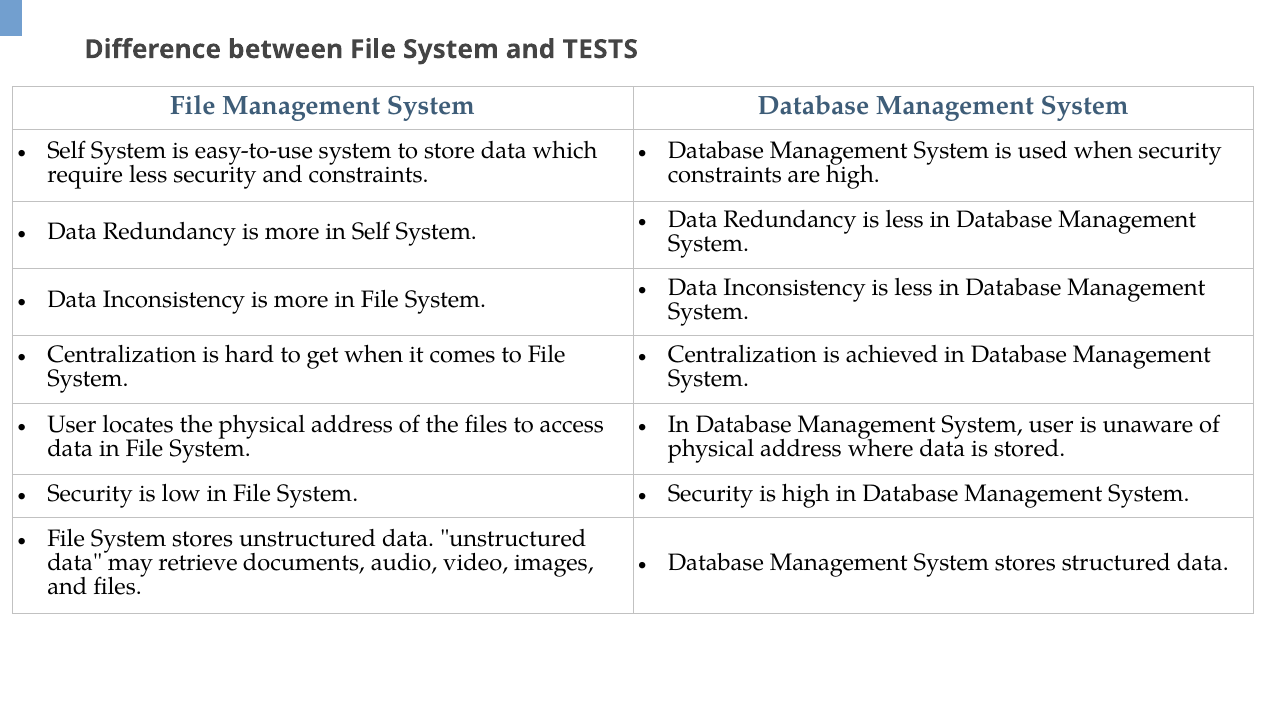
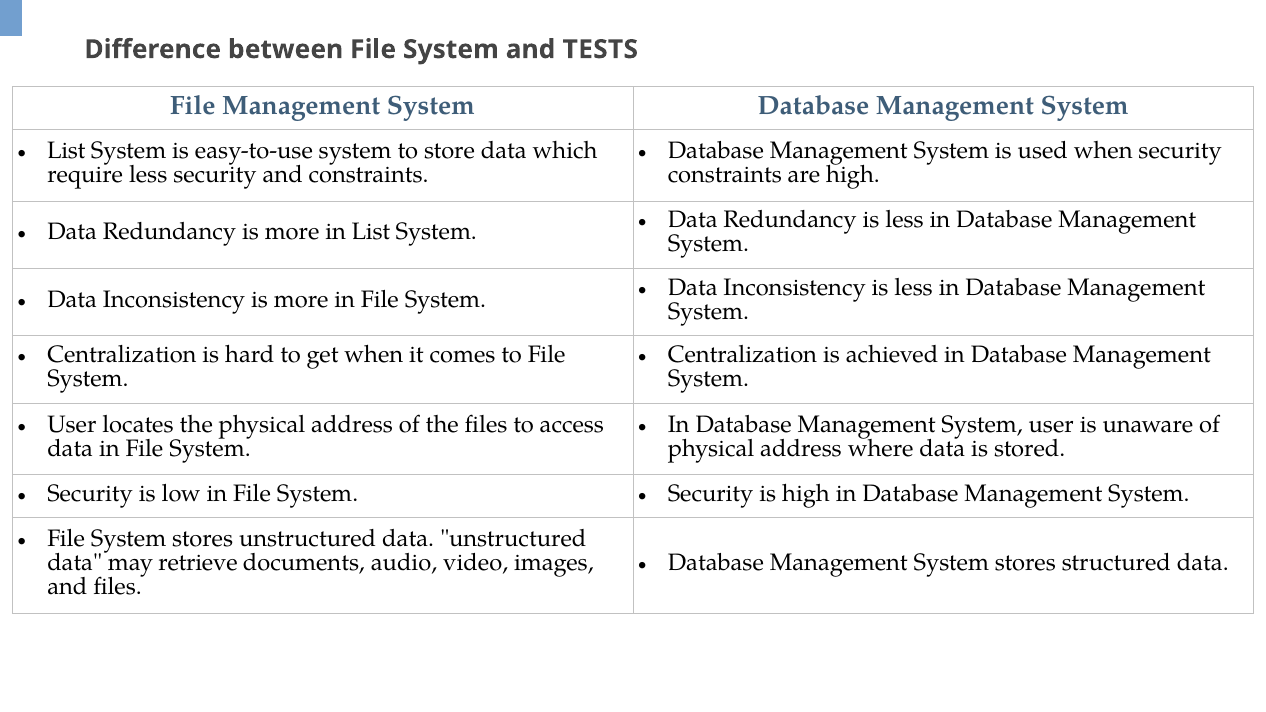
Self: Self -> List (66, 151)
in Self: Self -> List (371, 232)
